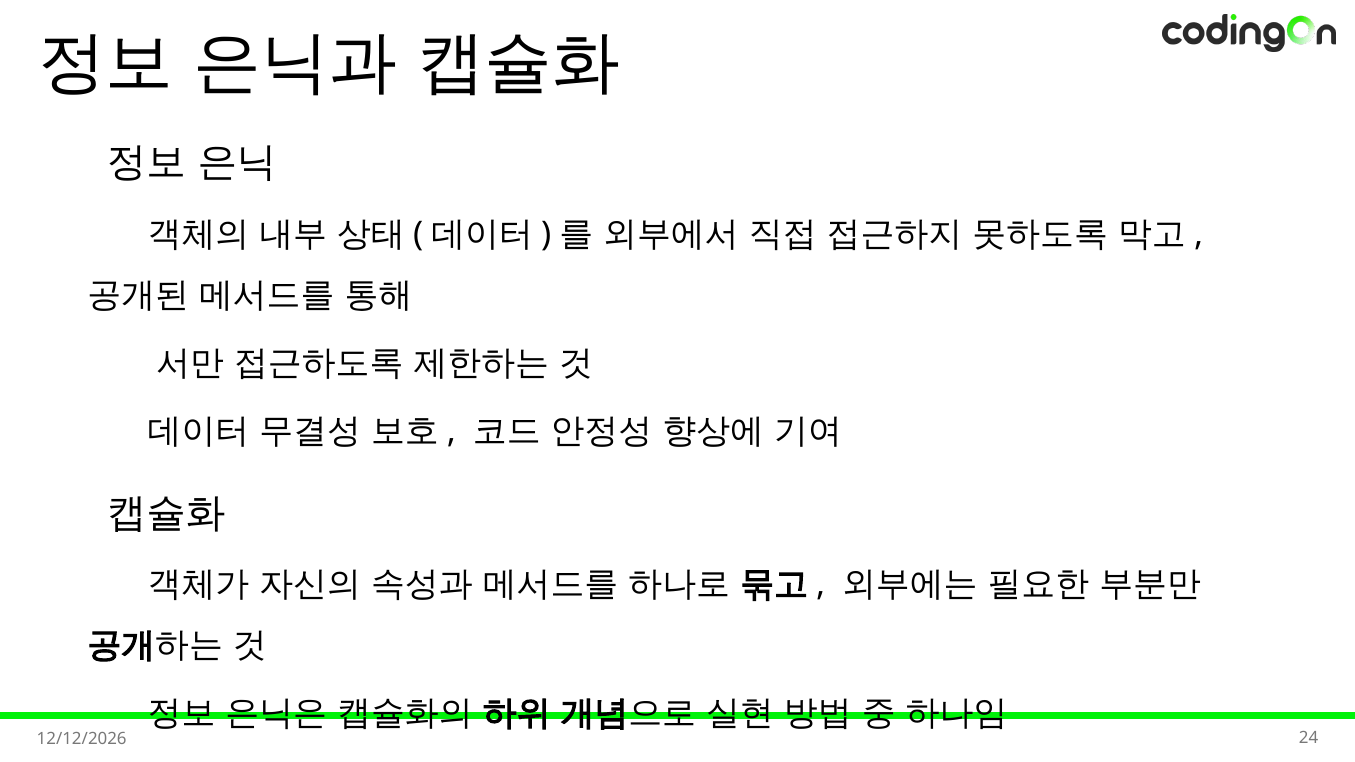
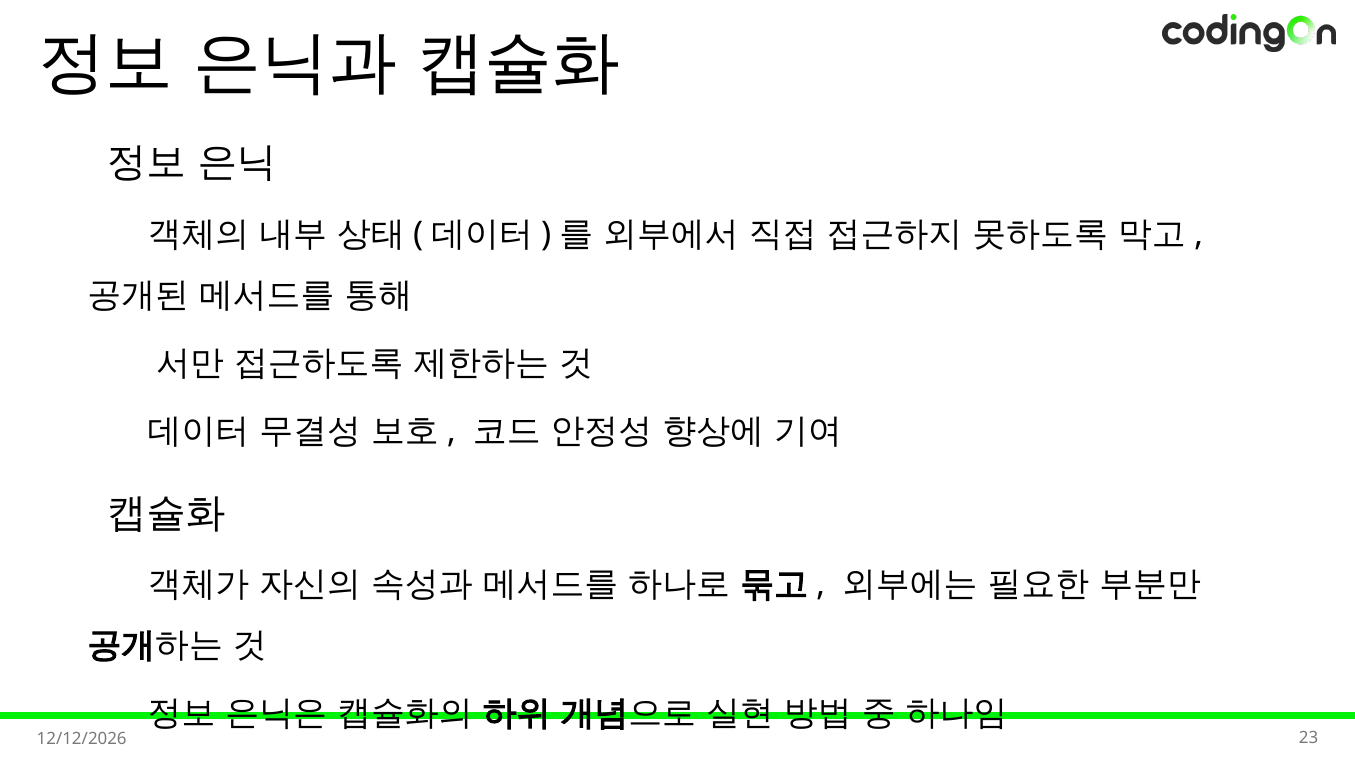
24: 24 -> 23 (1309, 738)
